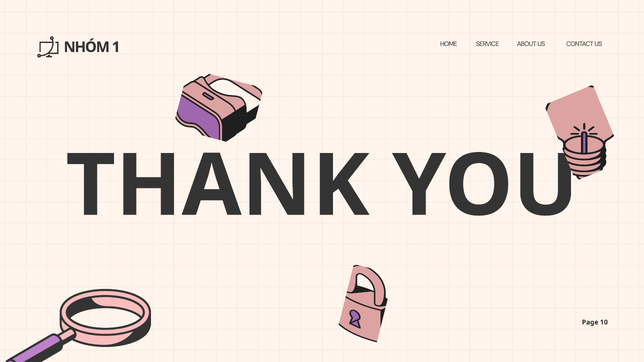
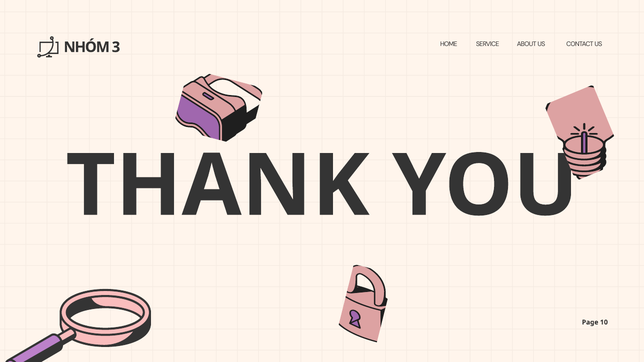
1: 1 -> 3 (116, 47)
